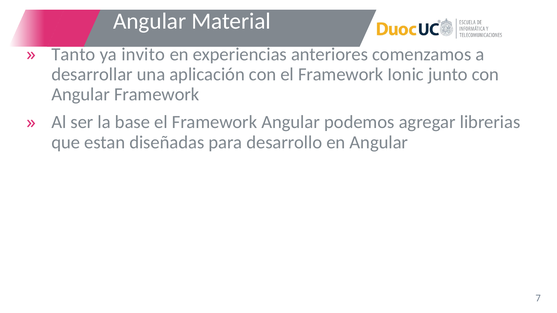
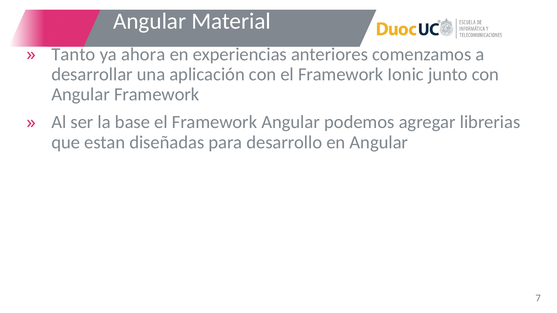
invito: invito -> ahora (143, 54)
